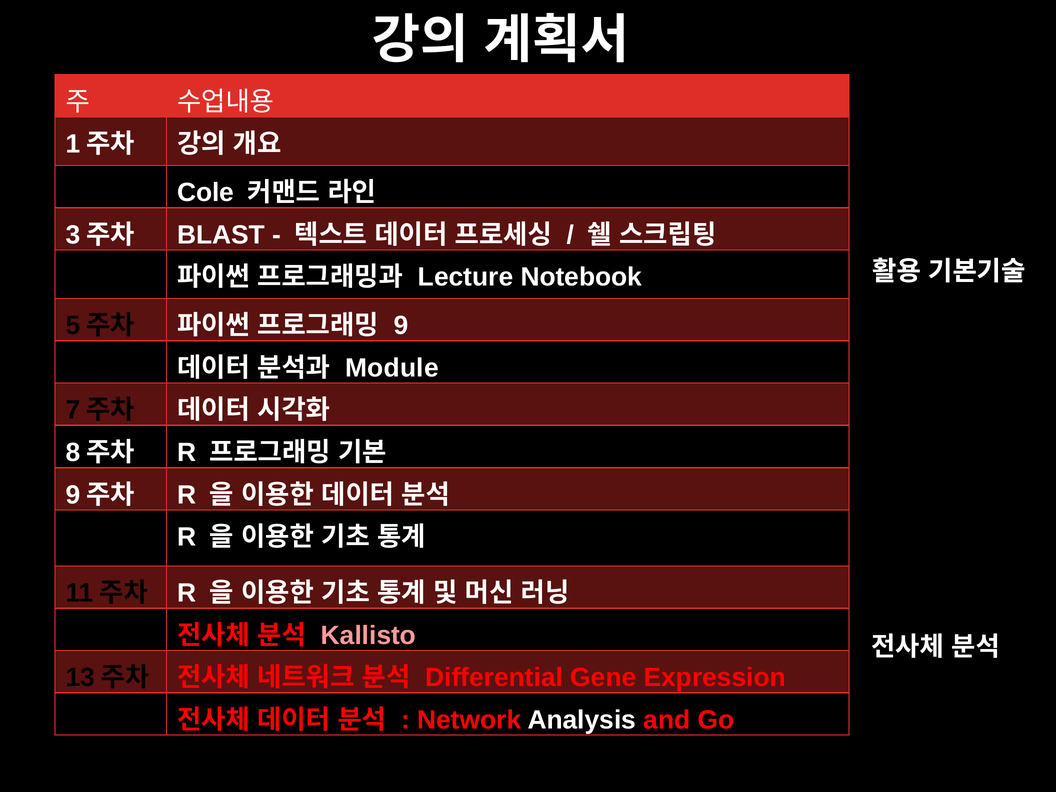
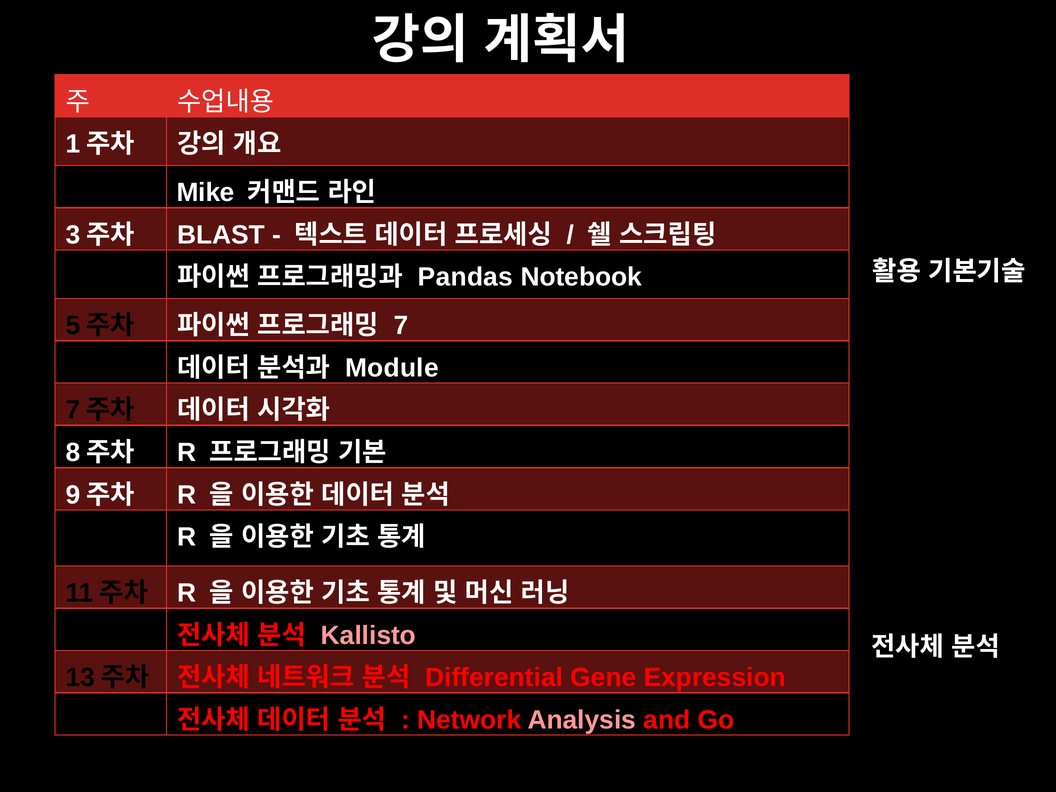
Cole: Cole -> Mike (206, 193)
Lecture: Lecture -> Pandas (465, 277)
9: 9 -> 7 (401, 326)
Analysis colour: white -> pink (582, 720)
